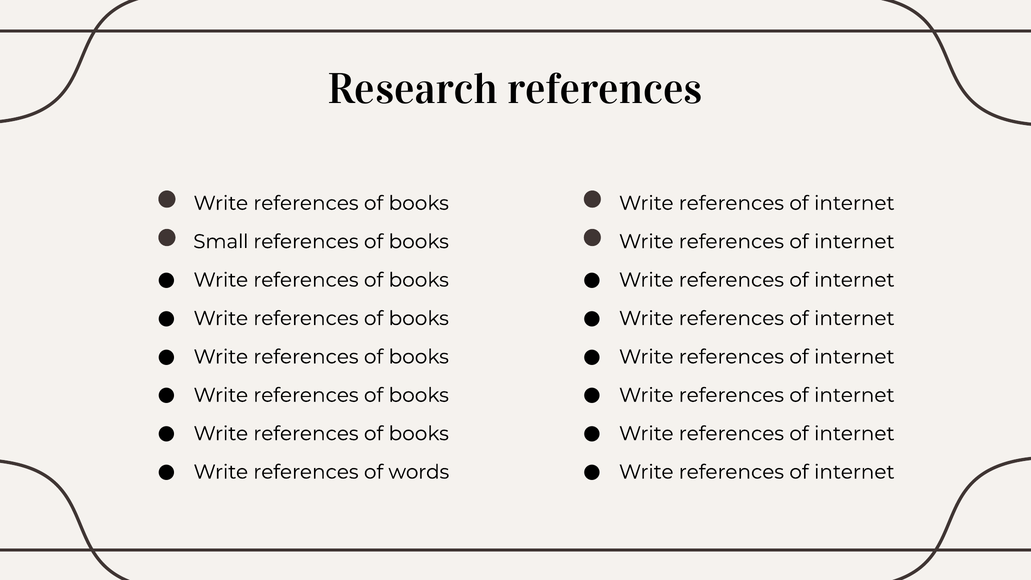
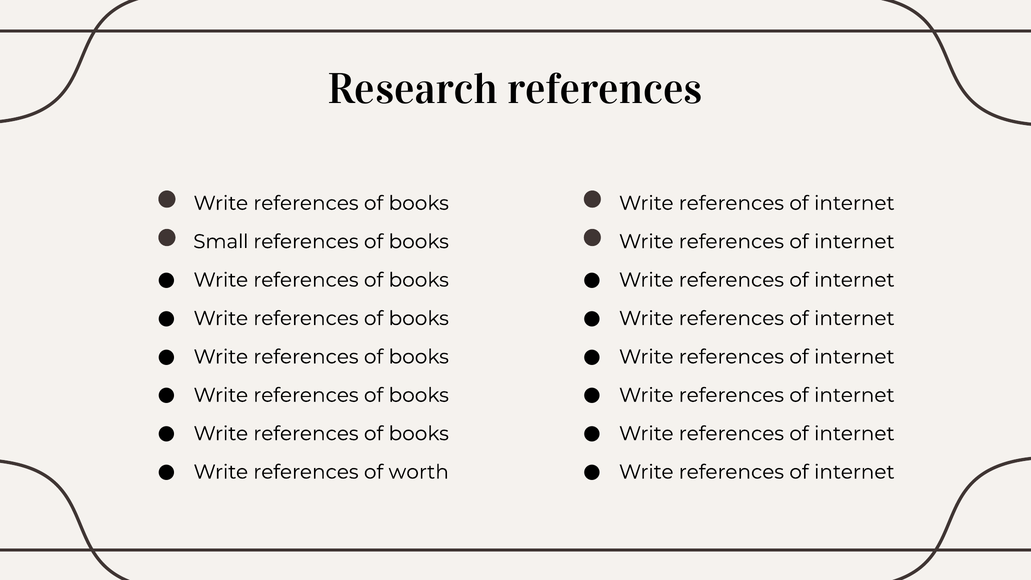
words: words -> worth (419, 472)
